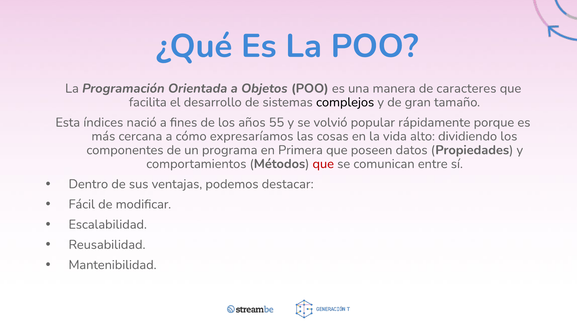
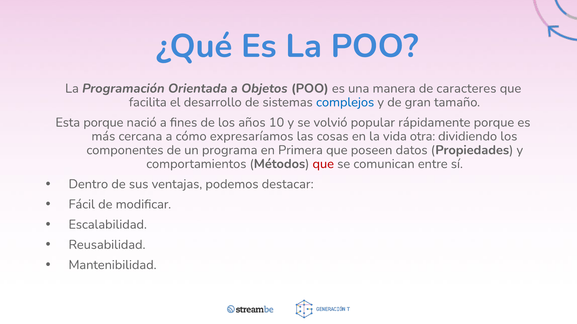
complejos colour: black -> blue (345, 102)
Esta índices: índices -> porque (103, 123)
55: 55 -> 10 (277, 123)
alto: alto -> otra (423, 136)
